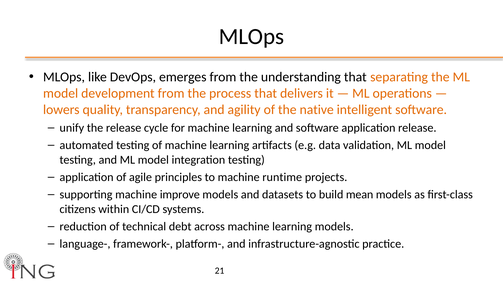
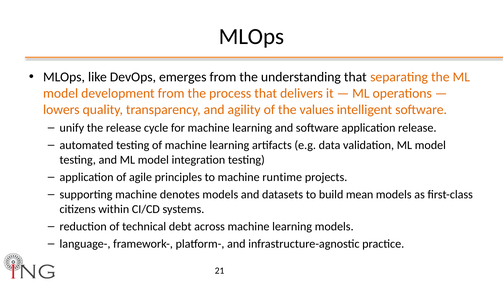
native: native -> values (317, 110)
improve: improve -> denotes (180, 195)
